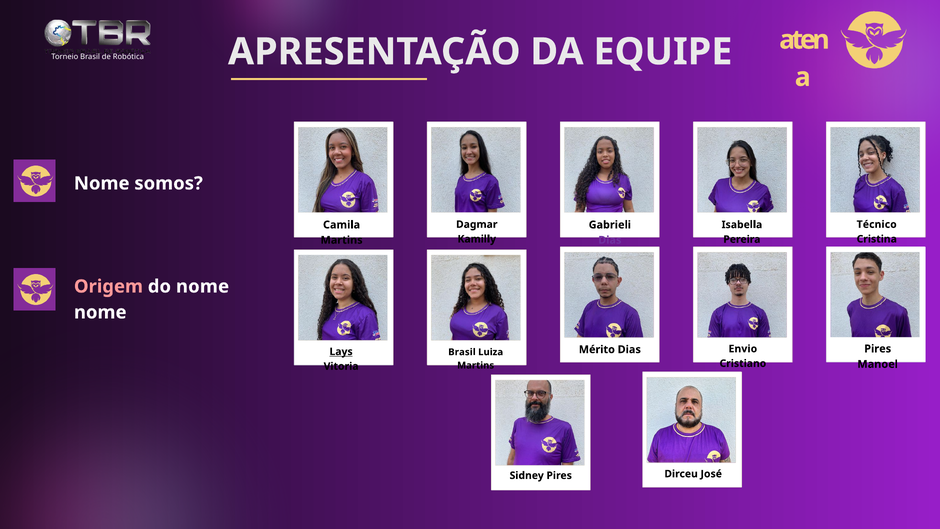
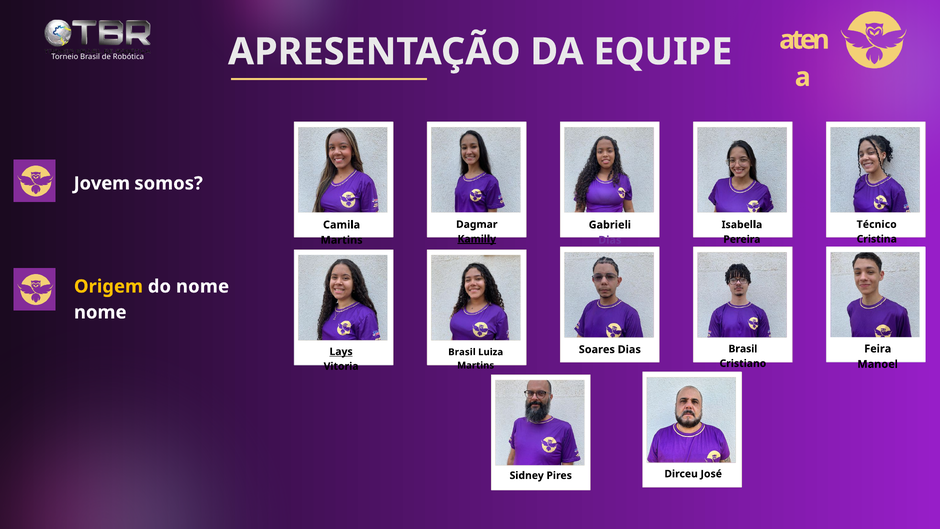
Nome: Nome -> Jovem (102, 183)
Kamilly underline: none -> present (477, 239)
Origem colour: pink -> yellow (108, 286)
Pires: Pires -> Feira (878, 349)
Envio: Envio -> Brasil (743, 349)
Mérito: Mérito -> Soares (597, 349)
